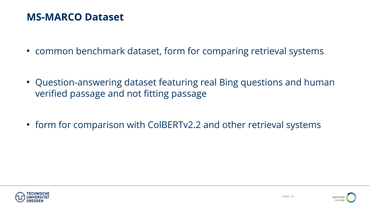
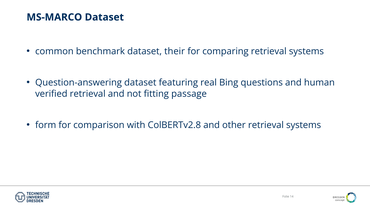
dataset form: form -> their (175, 51)
verified passage: passage -> retrieval (88, 94)
ColBERTv2.2: ColBERTv2.2 -> ColBERTv2.8 (174, 125)
